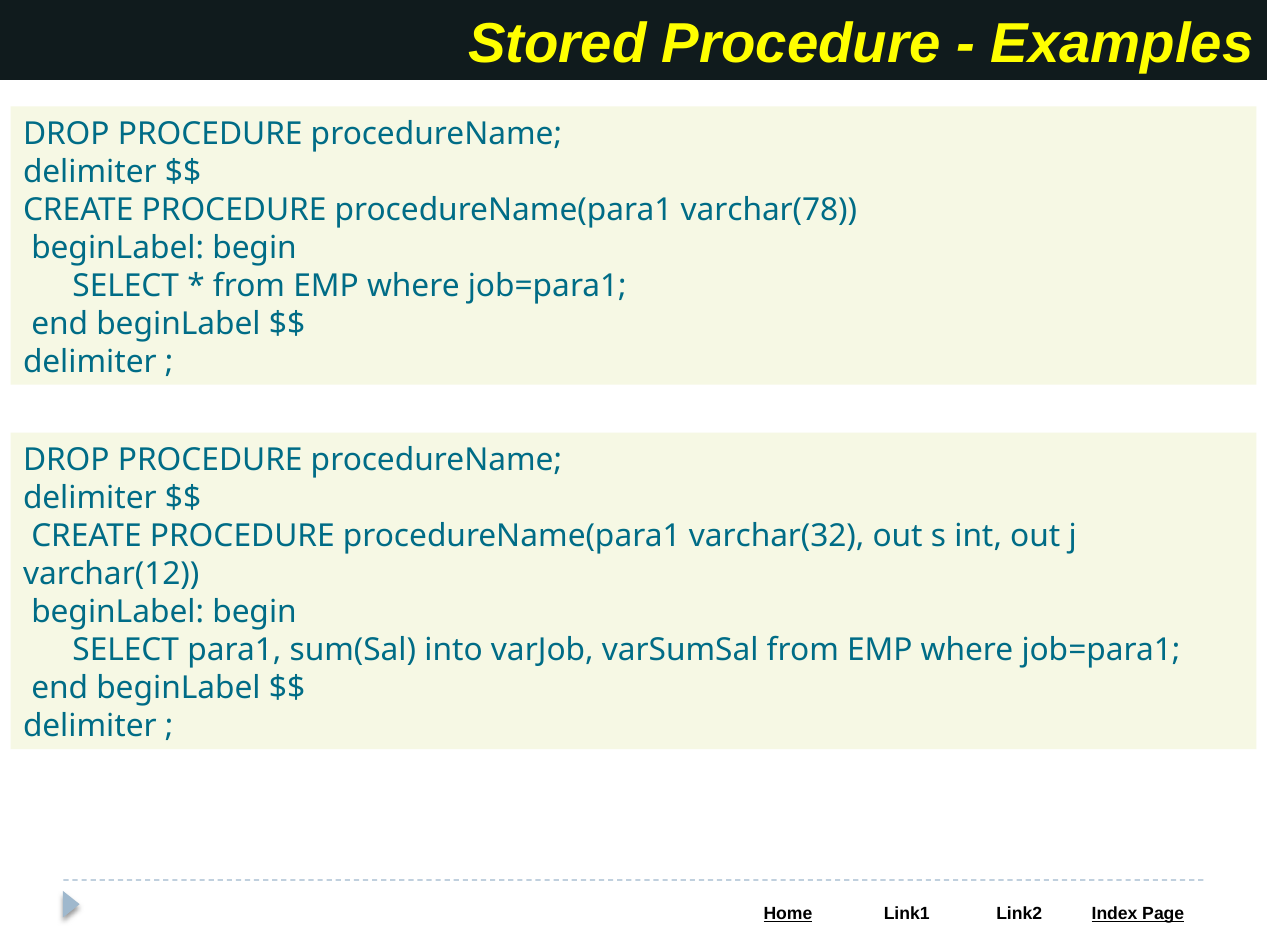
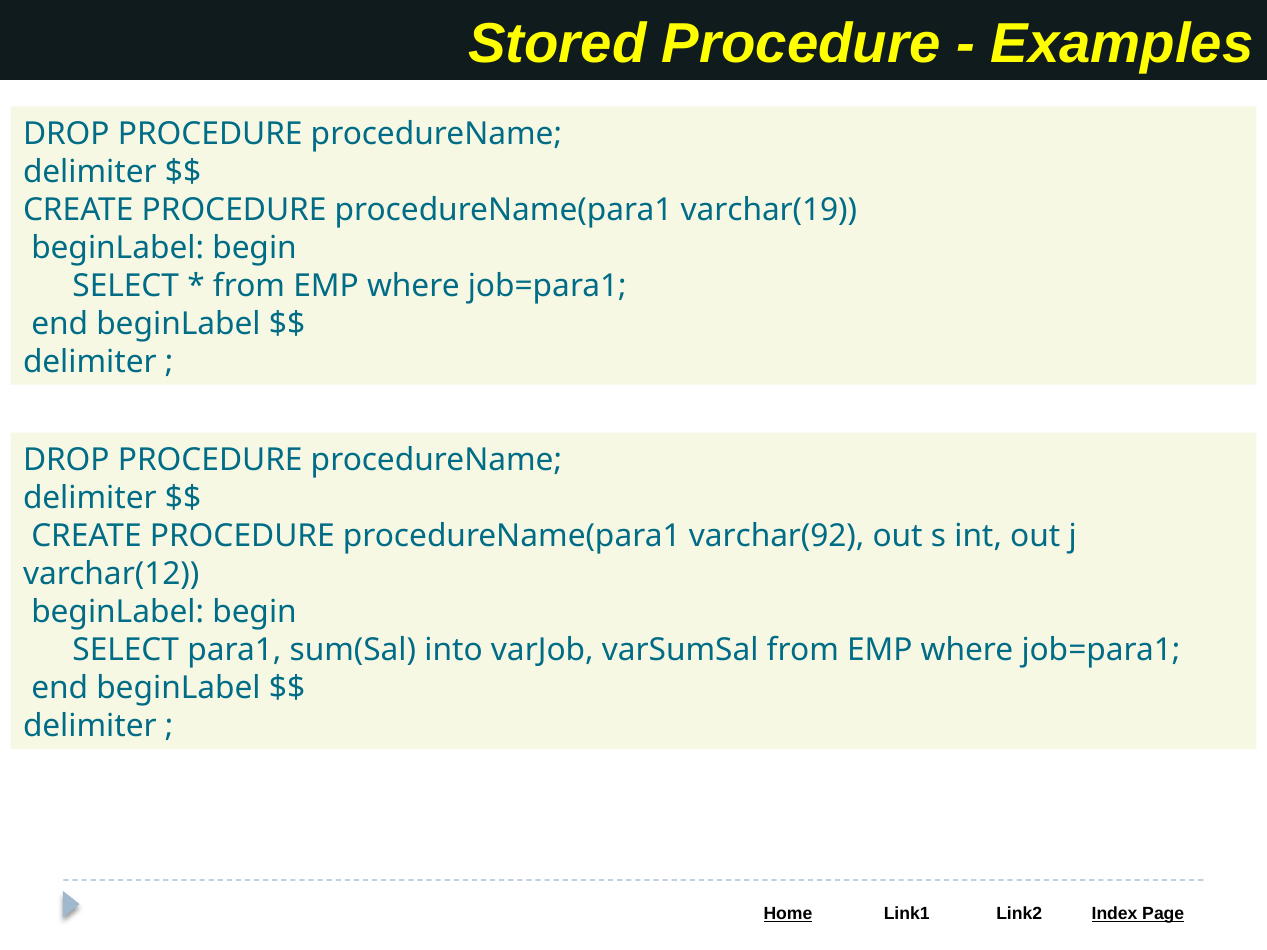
varchar(78: varchar(78 -> varchar(19 (769, 210)
varchar(32: varchar(32 -> varchar(92 (777, 536)
